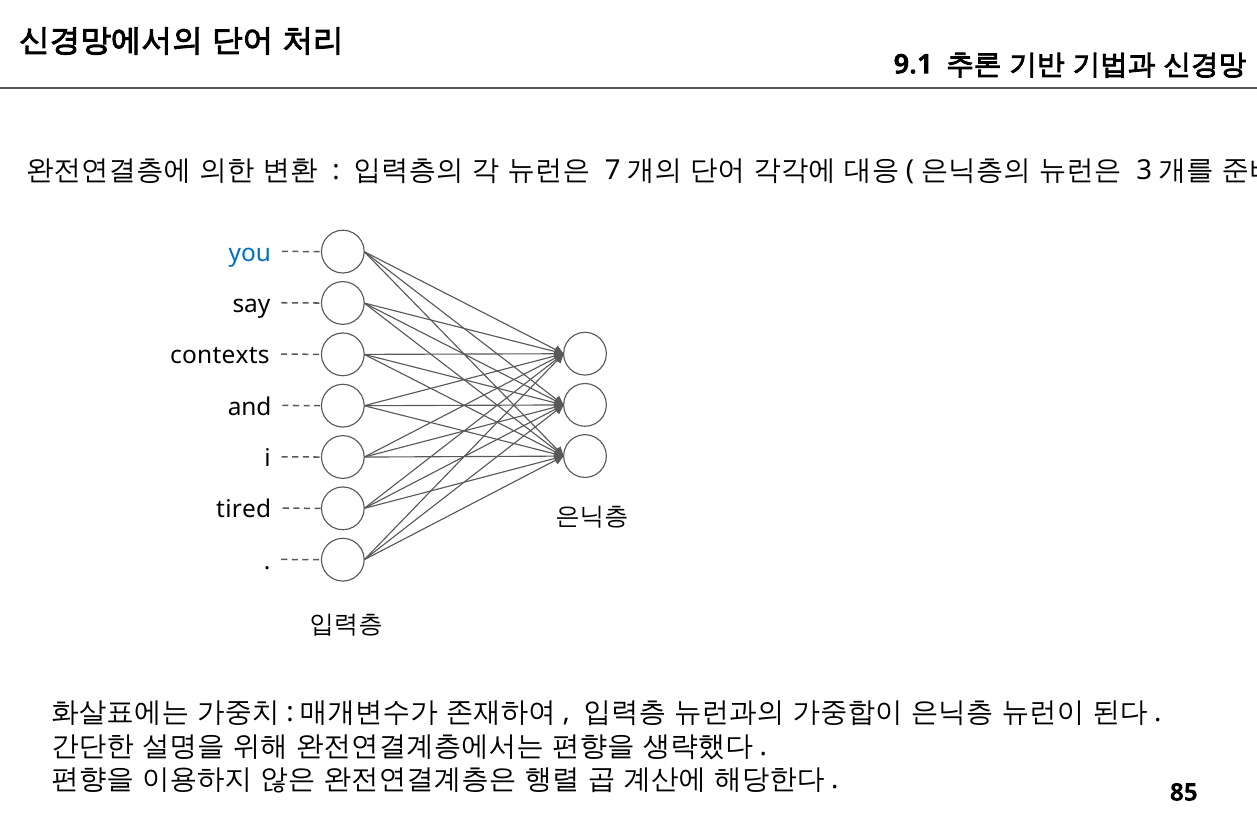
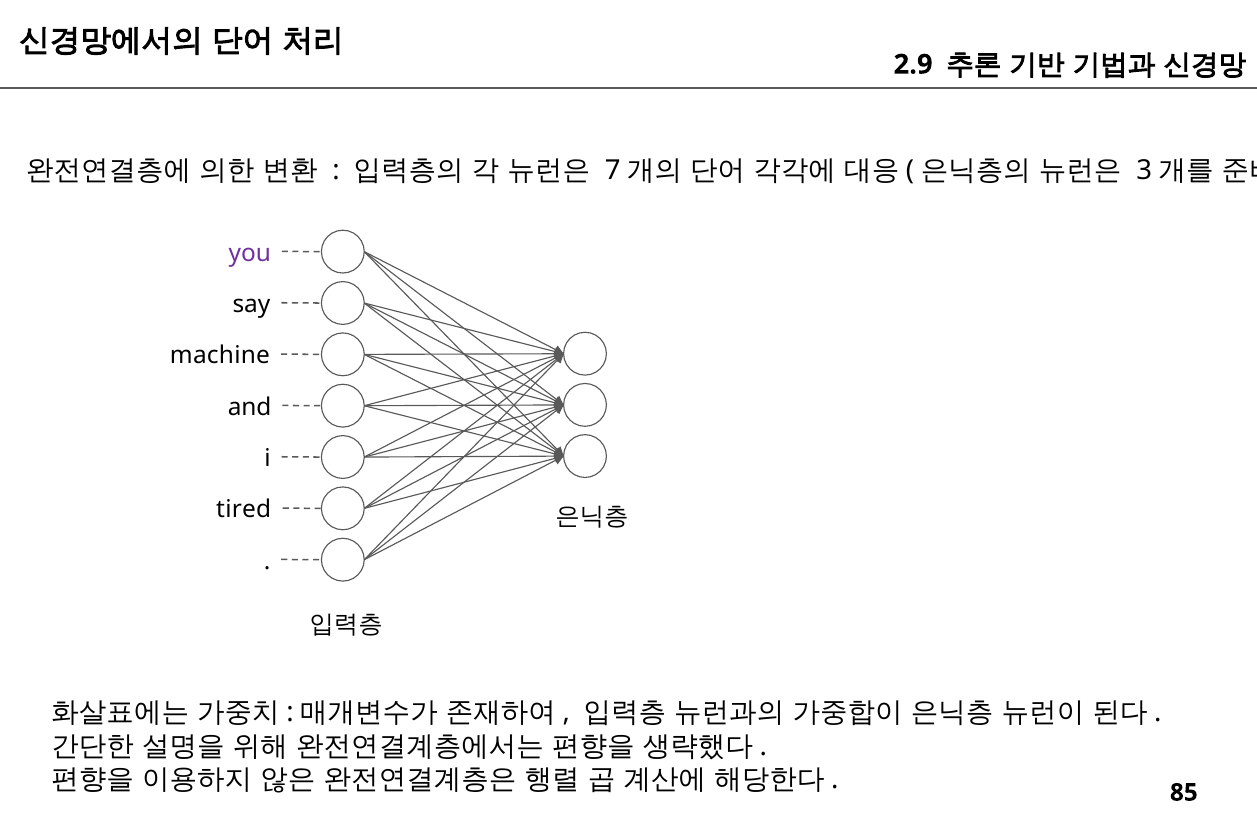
9.1: 9.1 -> 2.9 (913, 64)
you colour: blue -> purple (250, 253)
contexts: contexts -> machine (220, 356)
